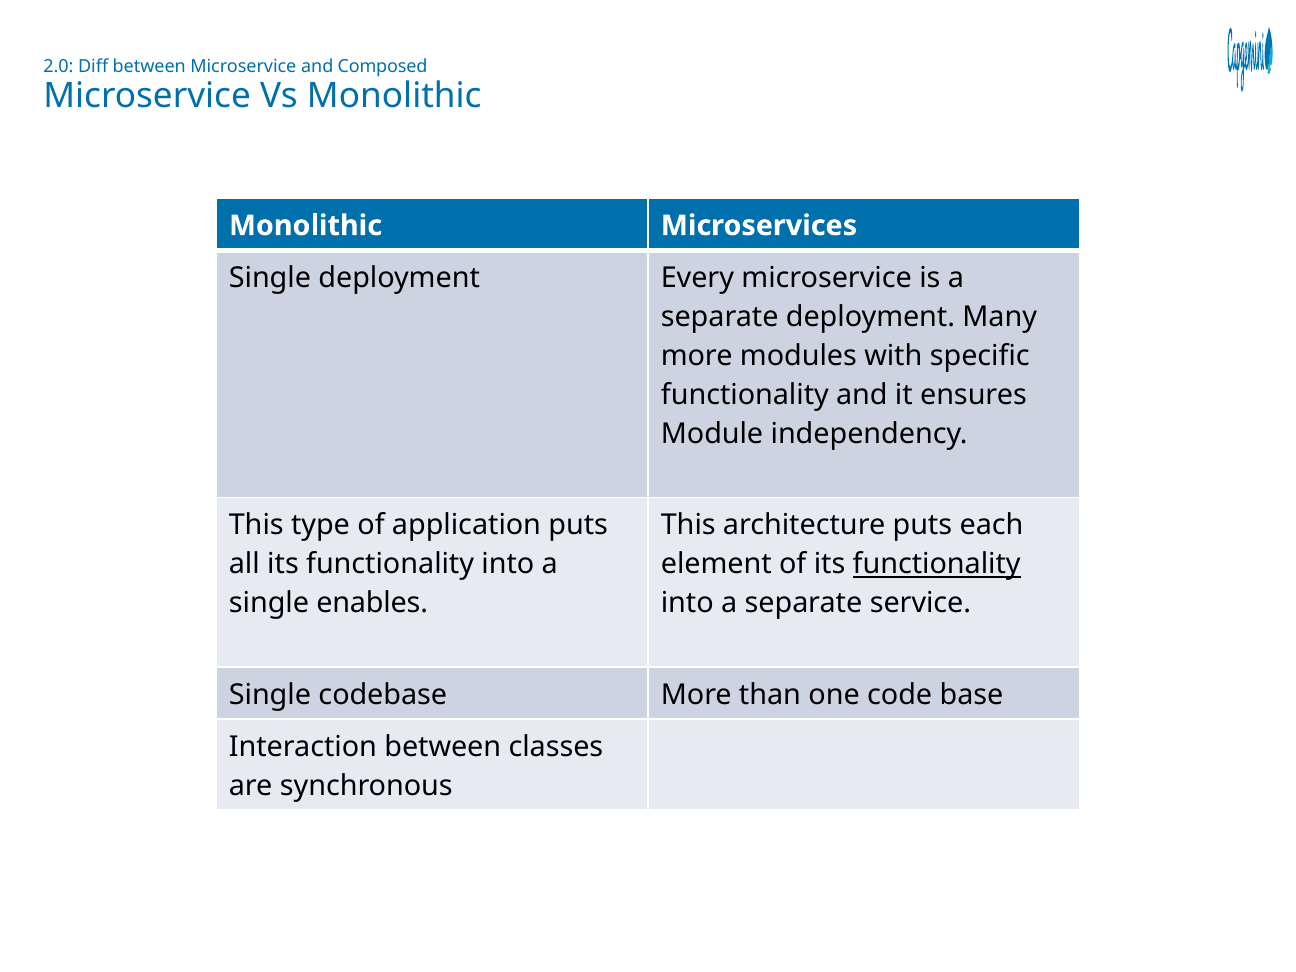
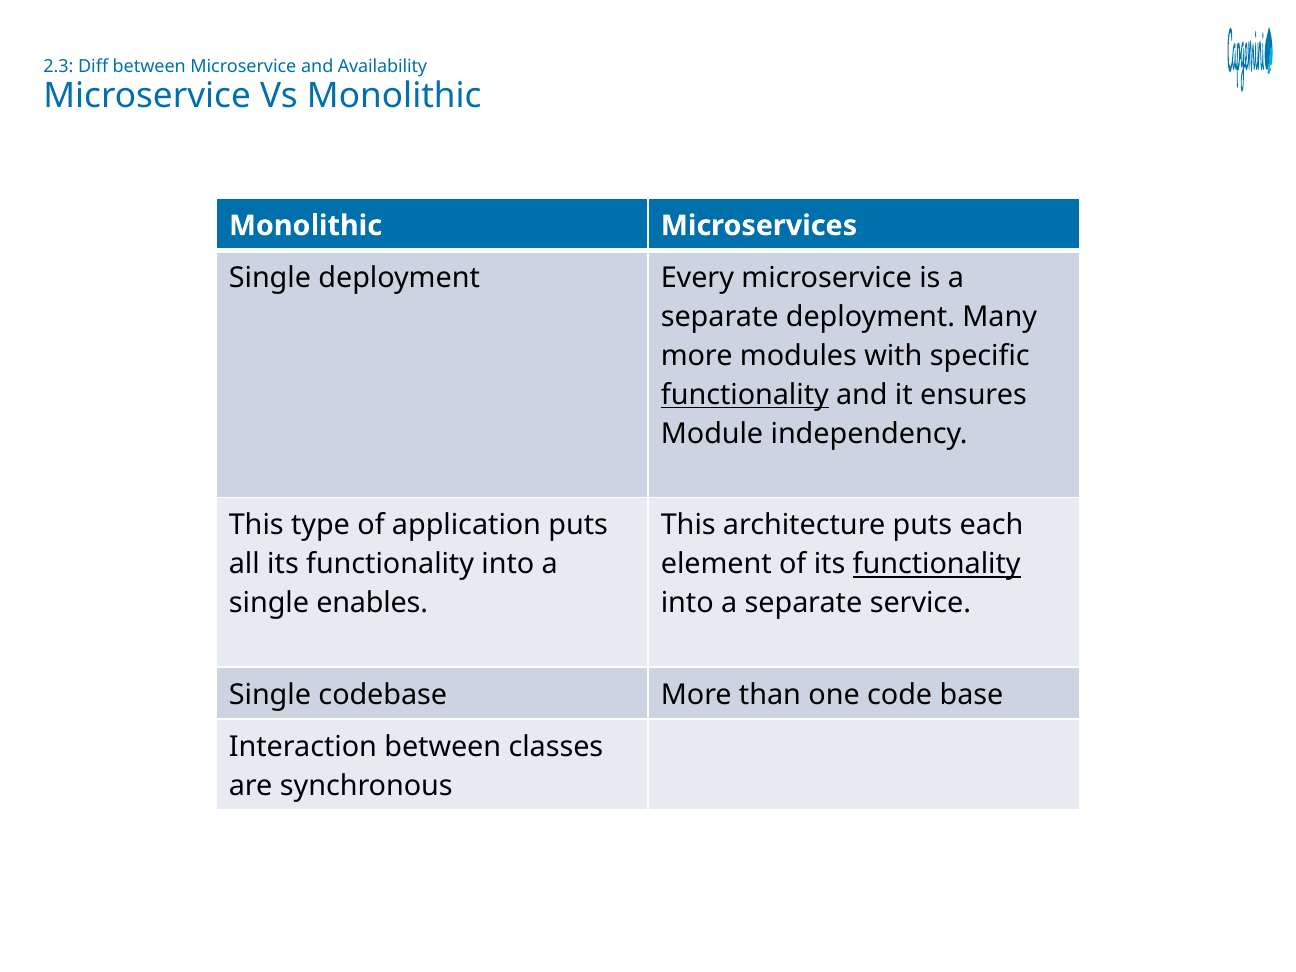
2.0: 2.0 -> 2.3 (58, 67)
Composed: Composed -> Availability (382, 67)
functionality underline: none -> present (745, 395)
